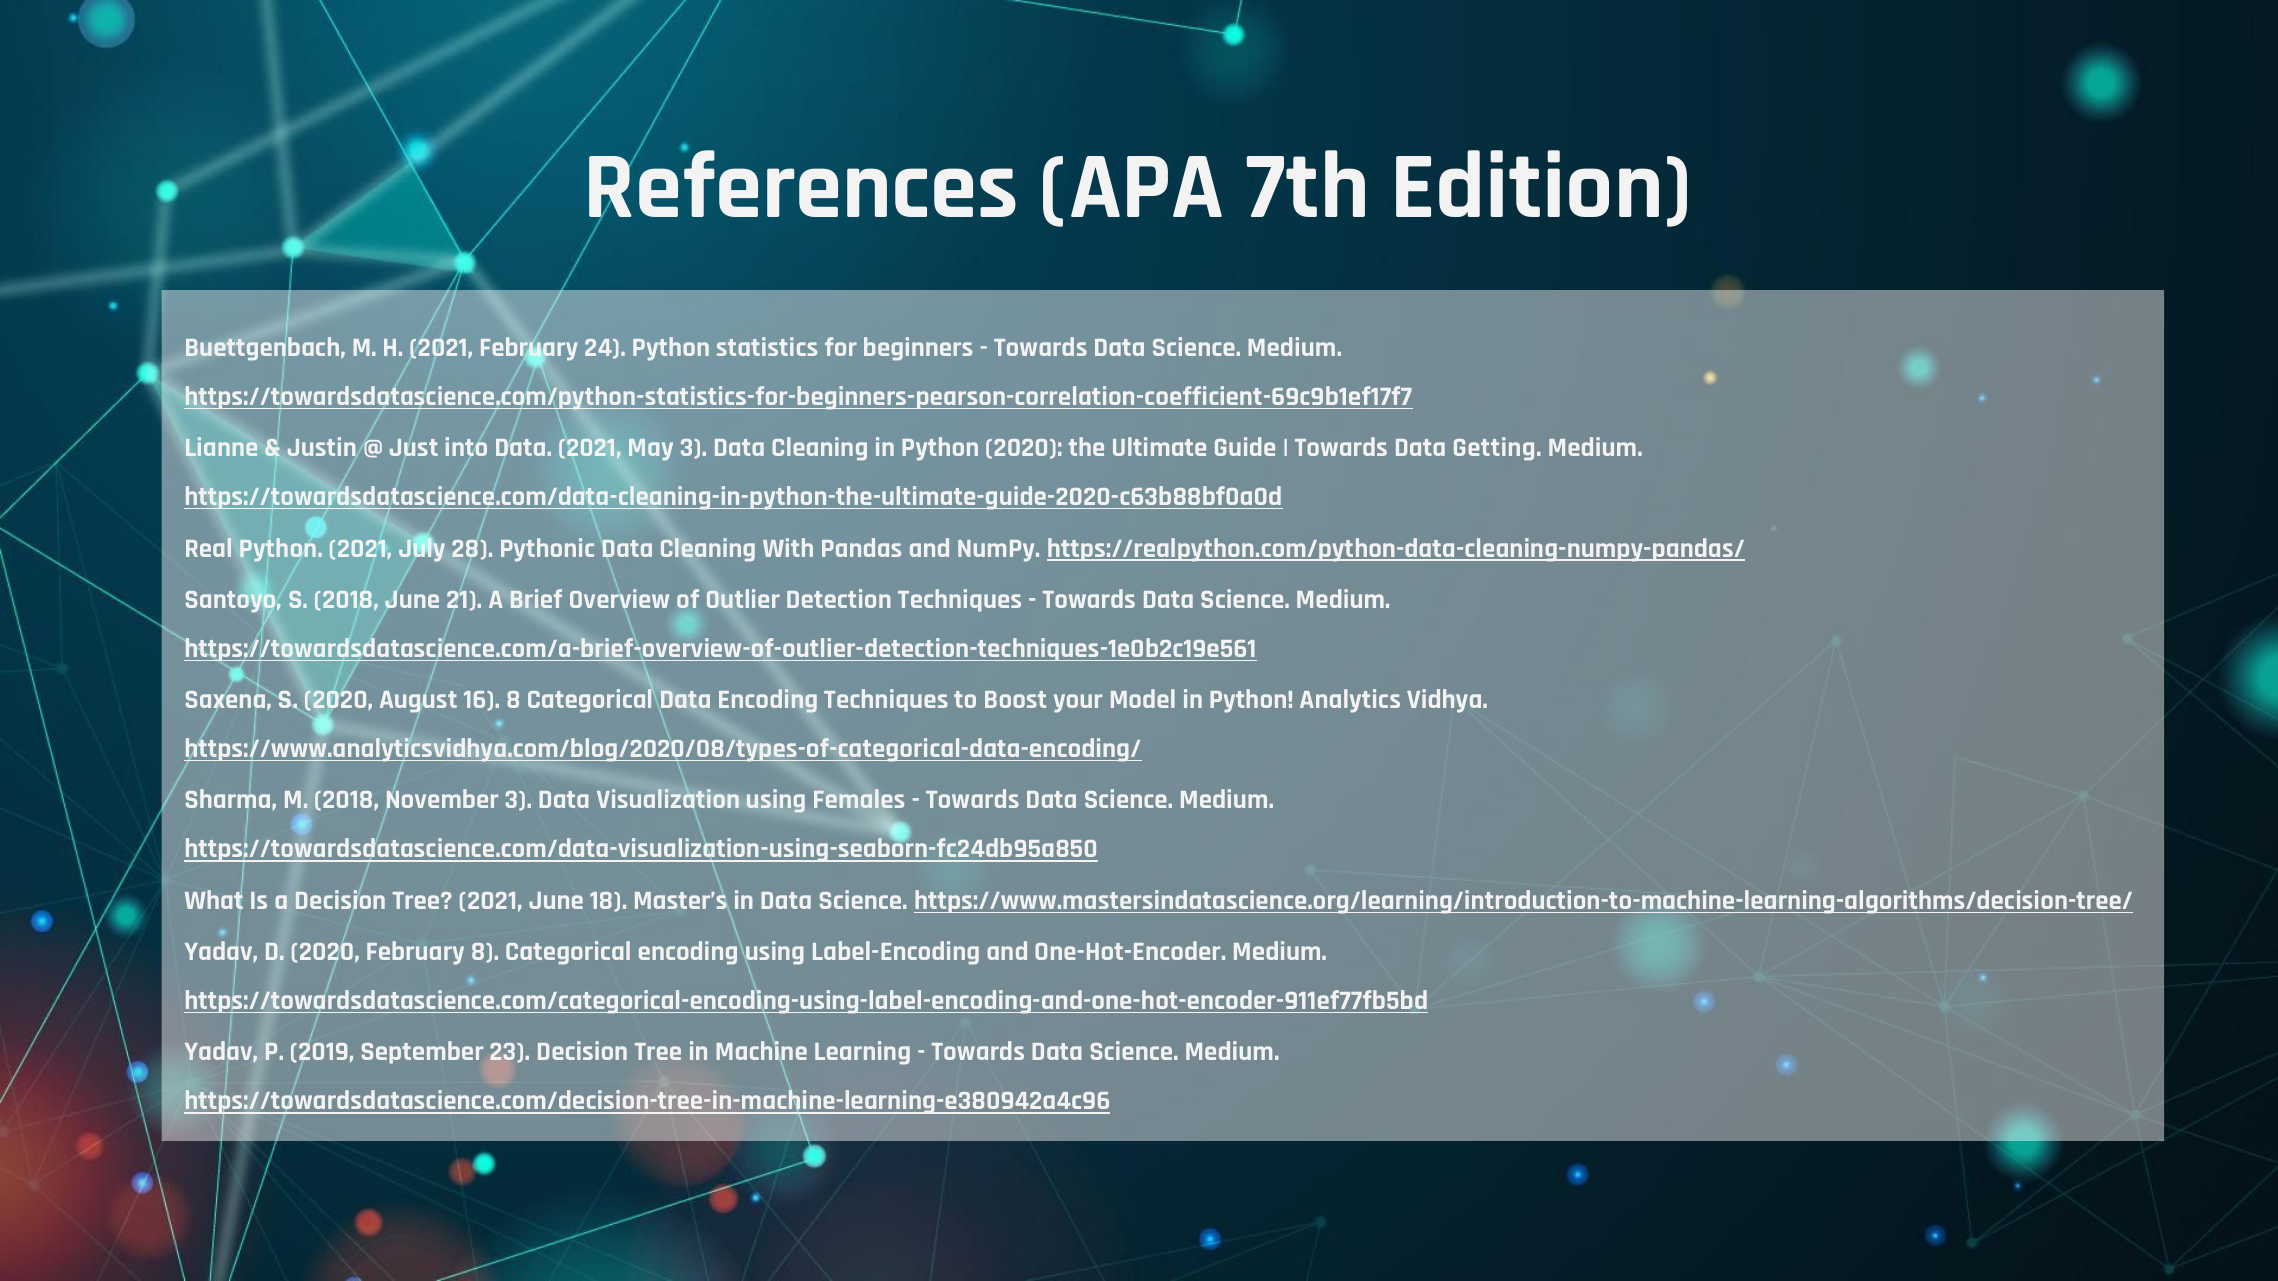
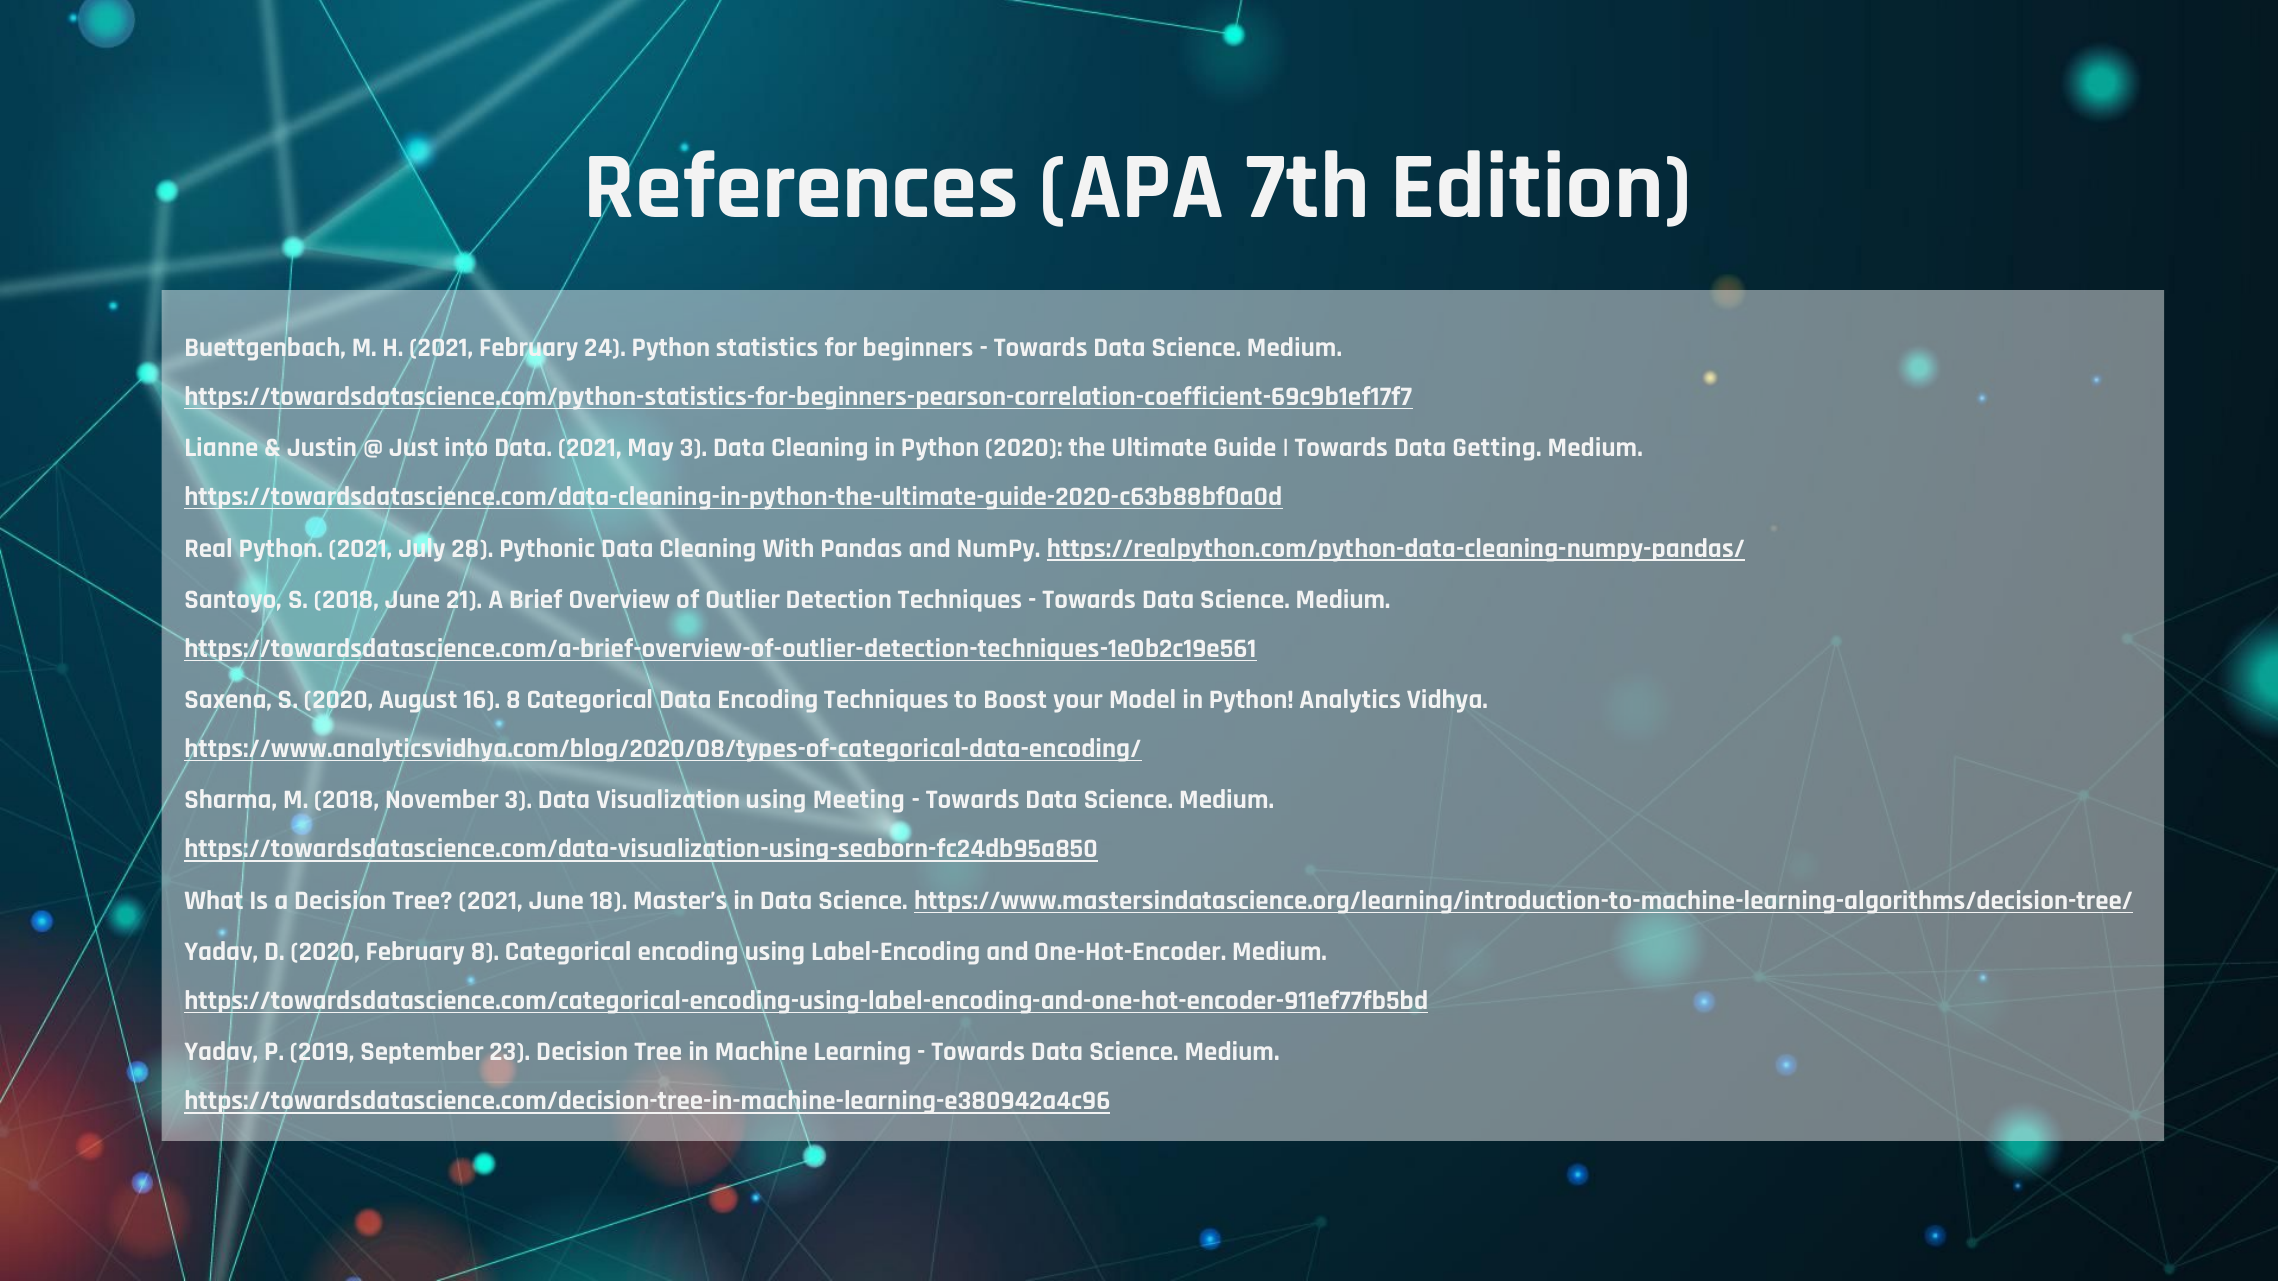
Females: Females -> Meeting (859, 800)
